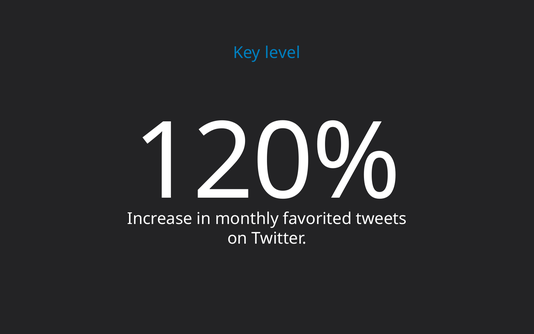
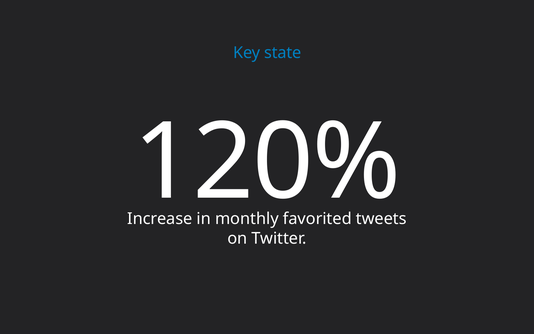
level: level -> state (283, 53)
